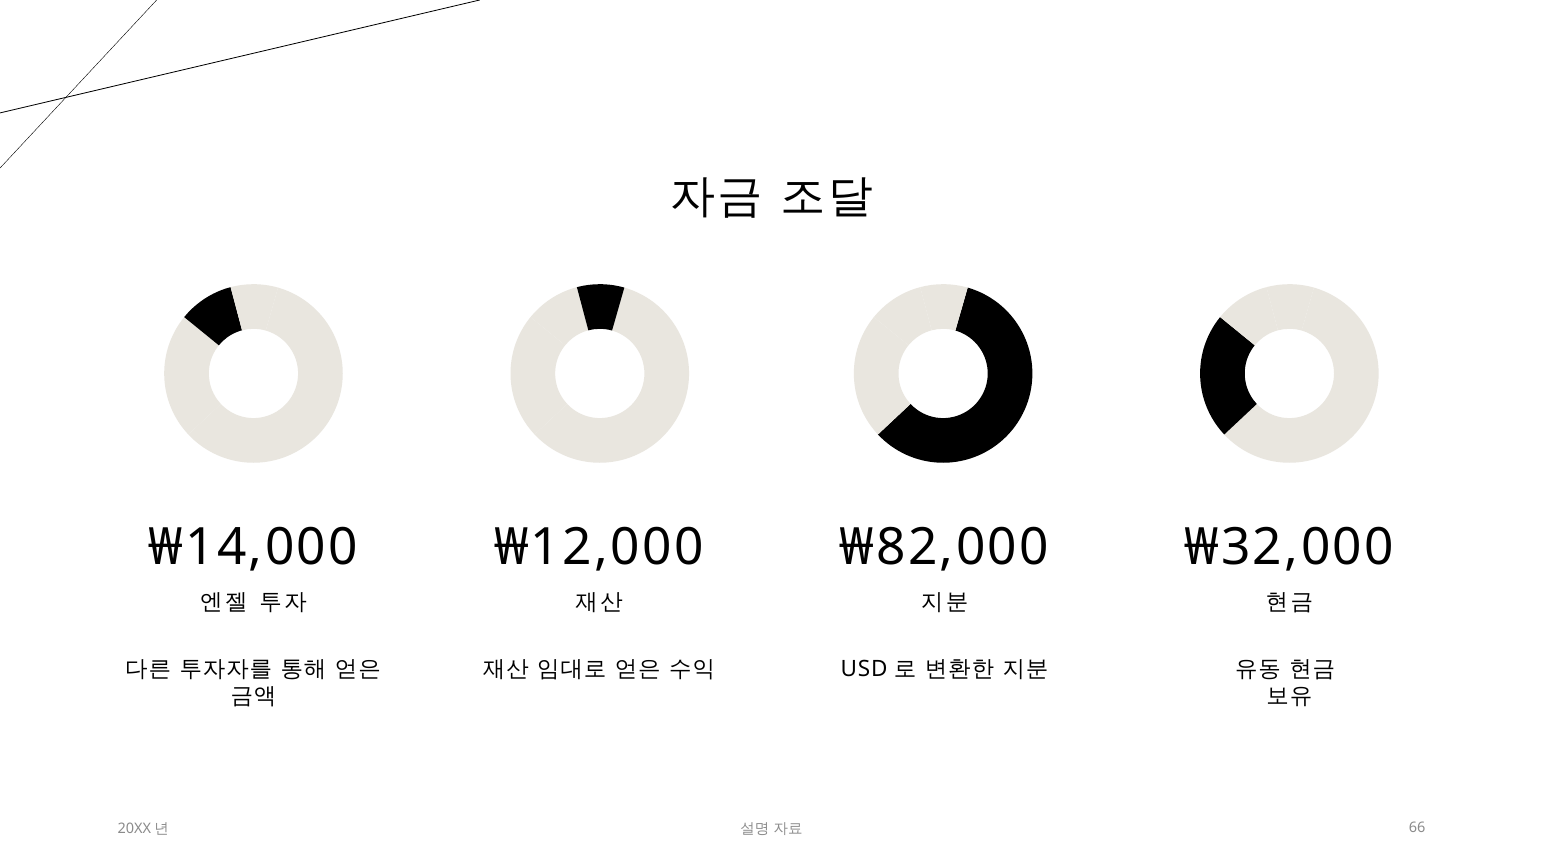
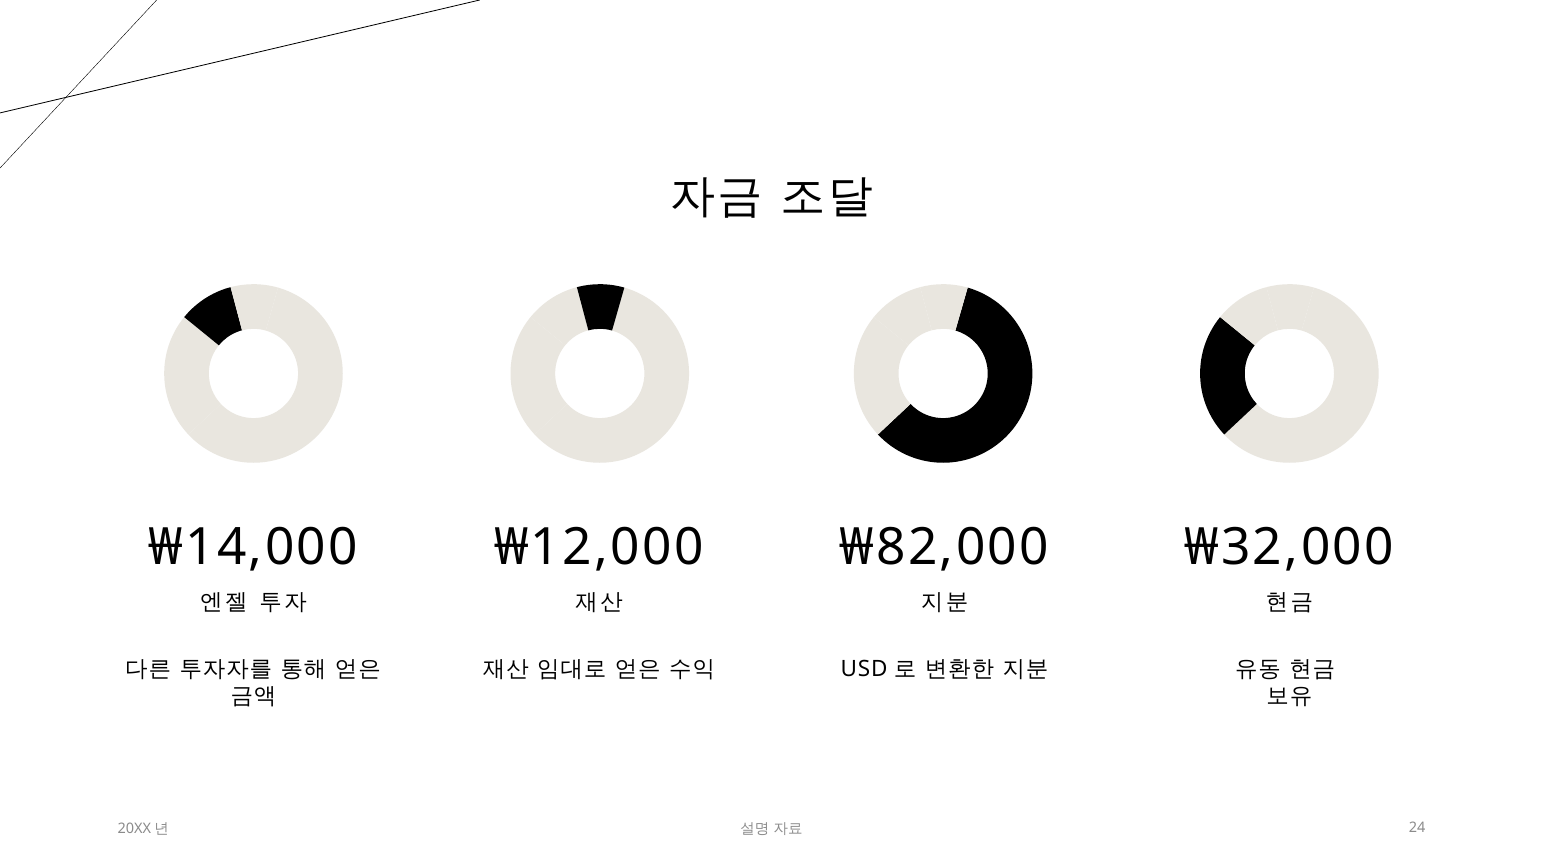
66: 66 -> 24 (1417, 827)
